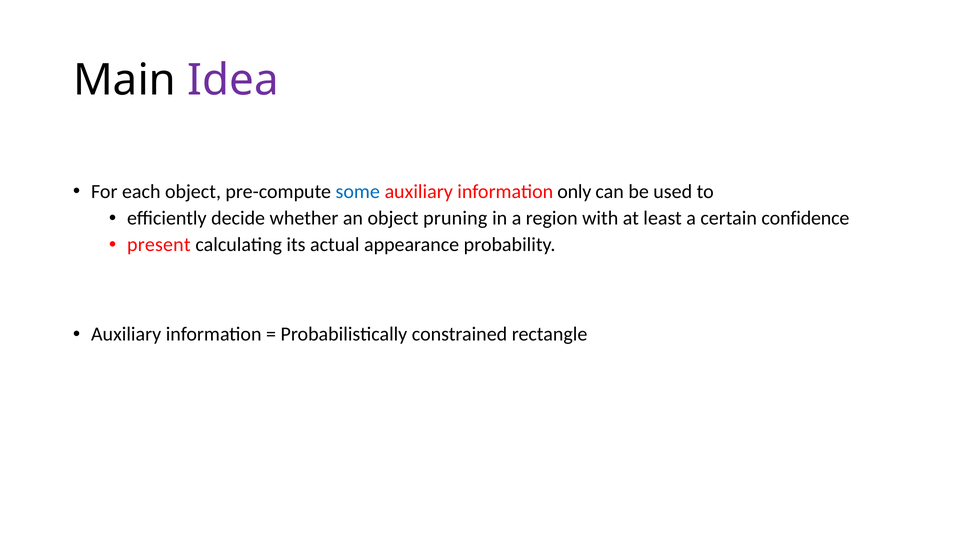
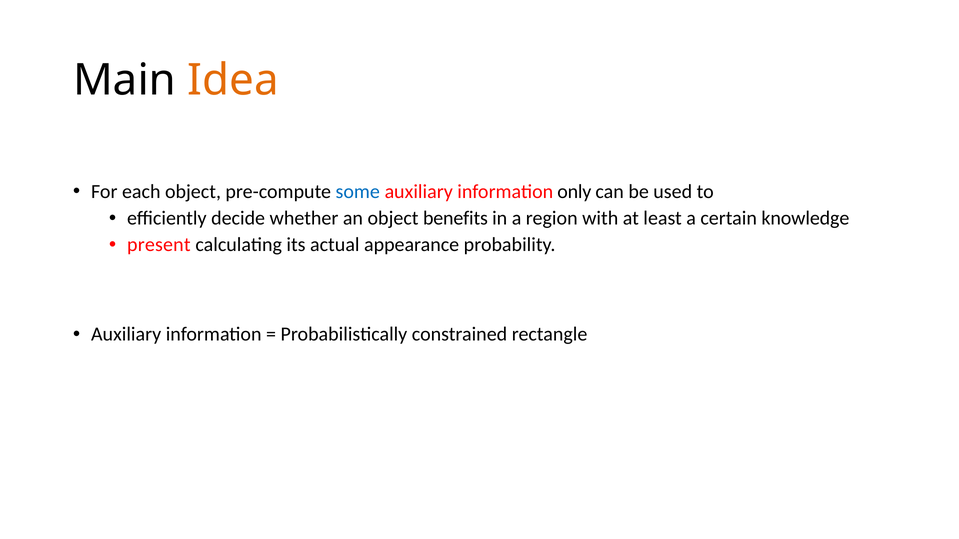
Idea colour: purple -> orange (233, 81)
pruning: pruning -> benefits (455, 218)
confidence: confidence -> knowledge (805, 218)
